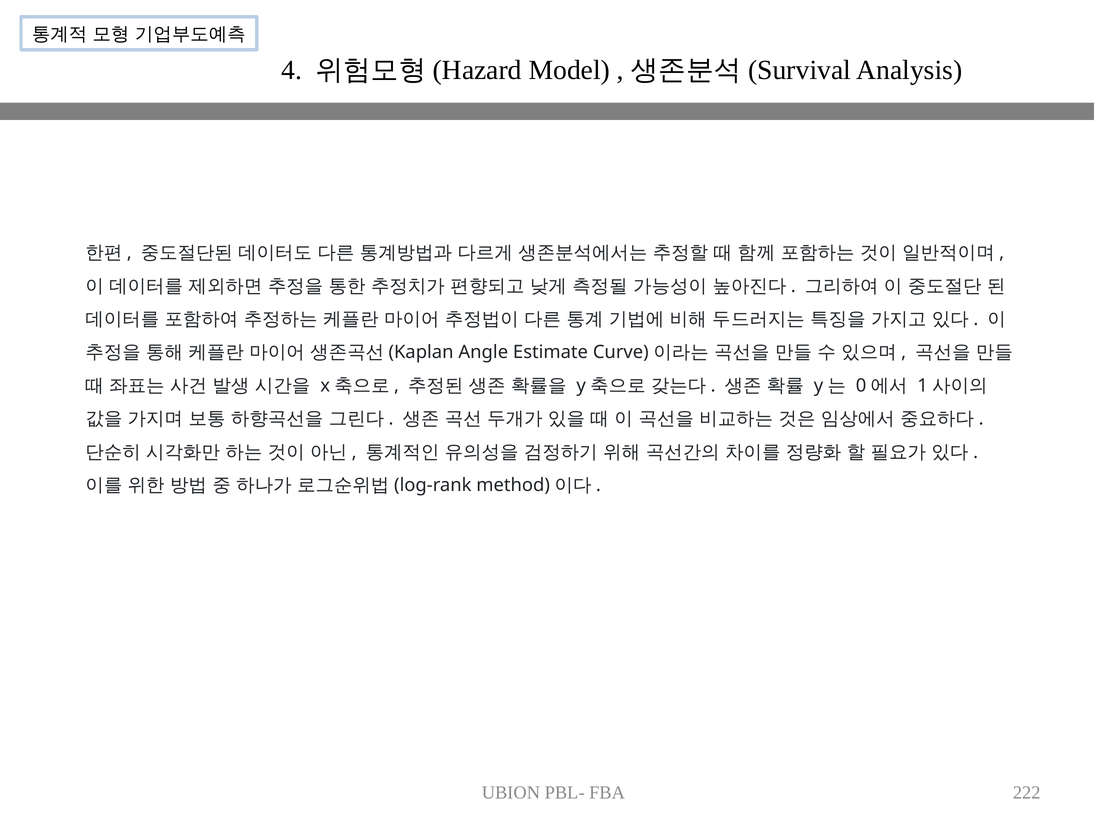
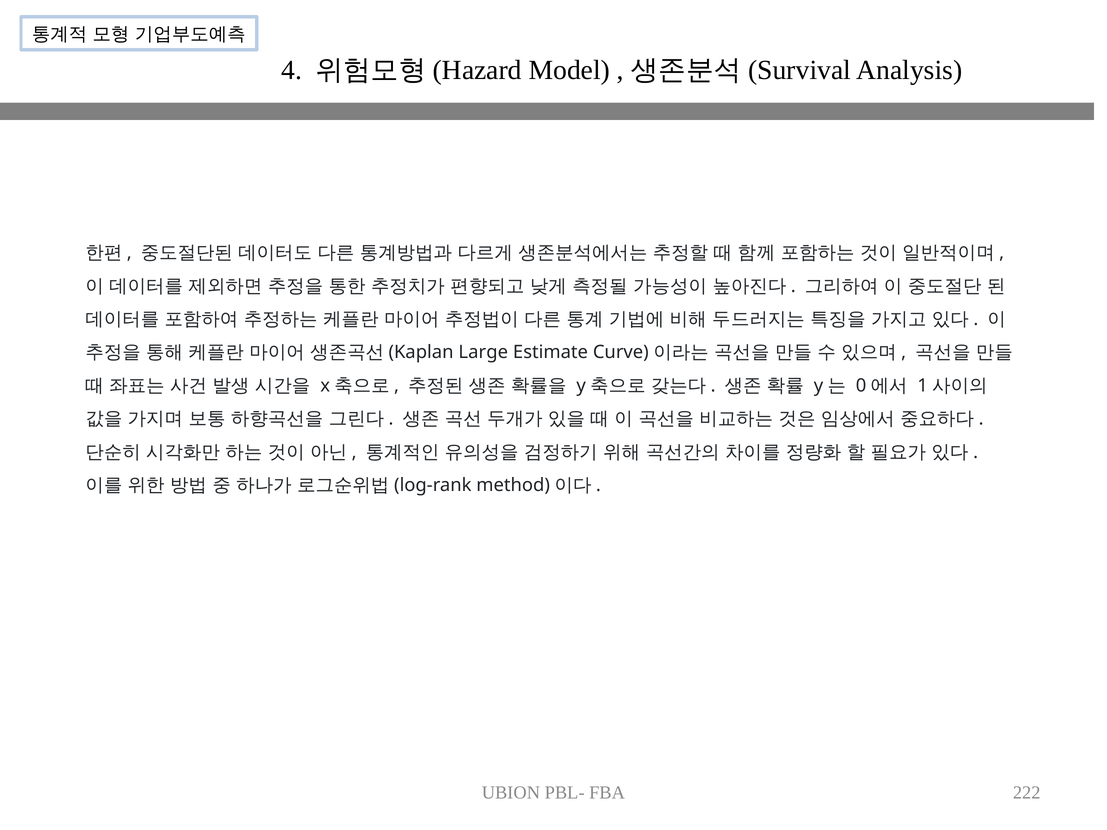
Angle: Angle -> Large (483, 352)
